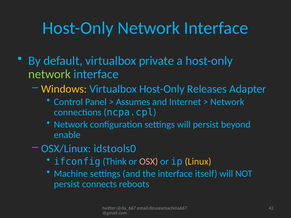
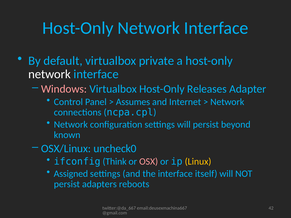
network colour: light green -> white (50, 74)
Windows colour: yellow -> pink (64, 89)
enable: enable -> known (67, 135)
idstools0: idstools0 -> uncheck0 (115, 149)
Machine: Machine -> Assigned (71, 174)
connects: connects -> adapters (99, 184)
